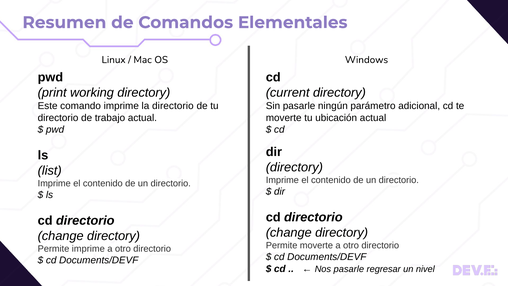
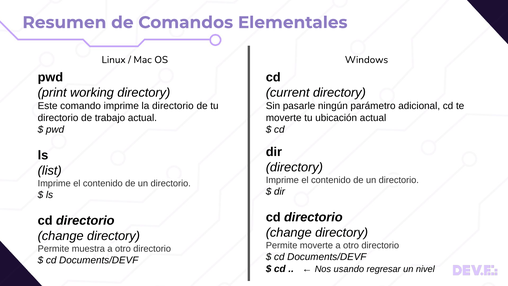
Permite imprime: imprime -> muestra (88, 249)
Nos pasarle: pasarle -> usando (349, 269)
